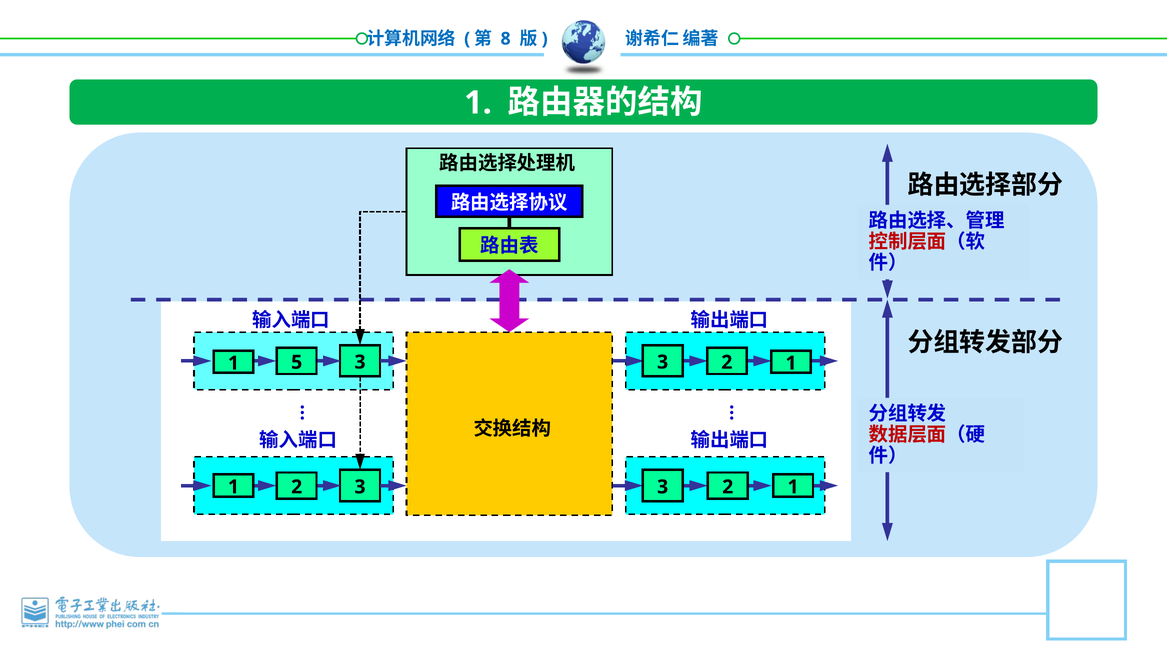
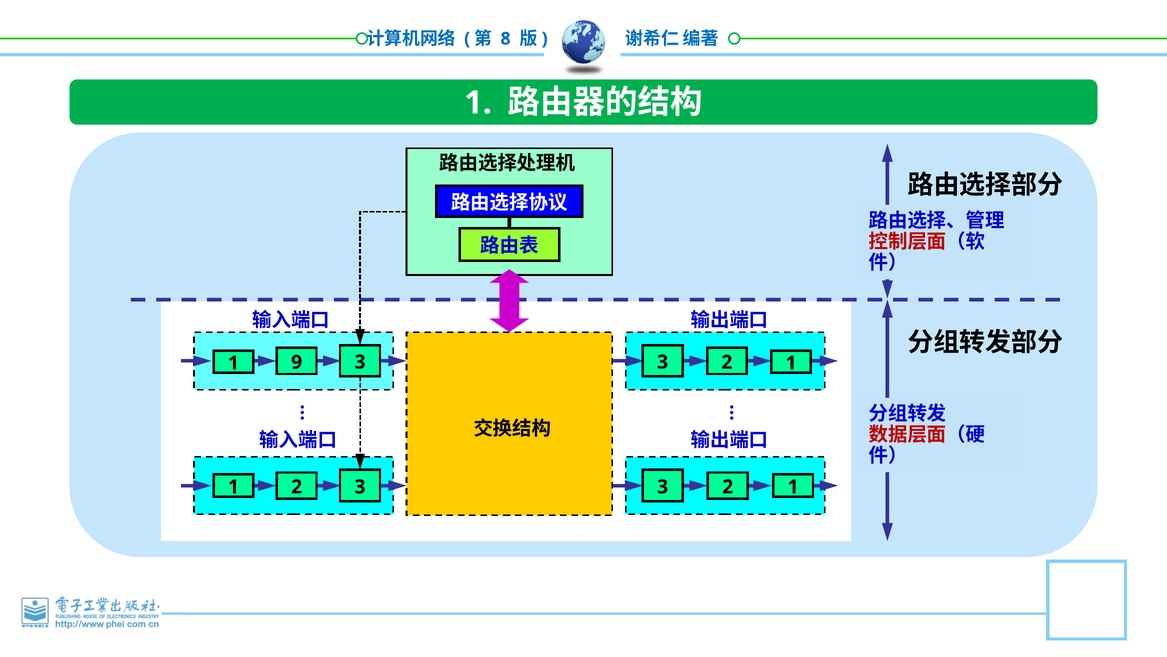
5: 5 -> 9 (297, 362)
